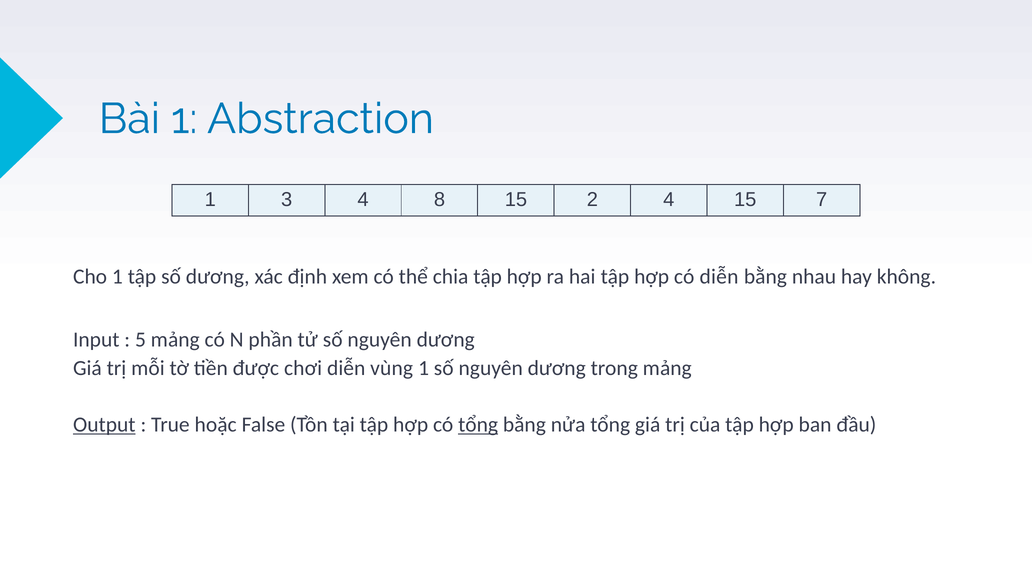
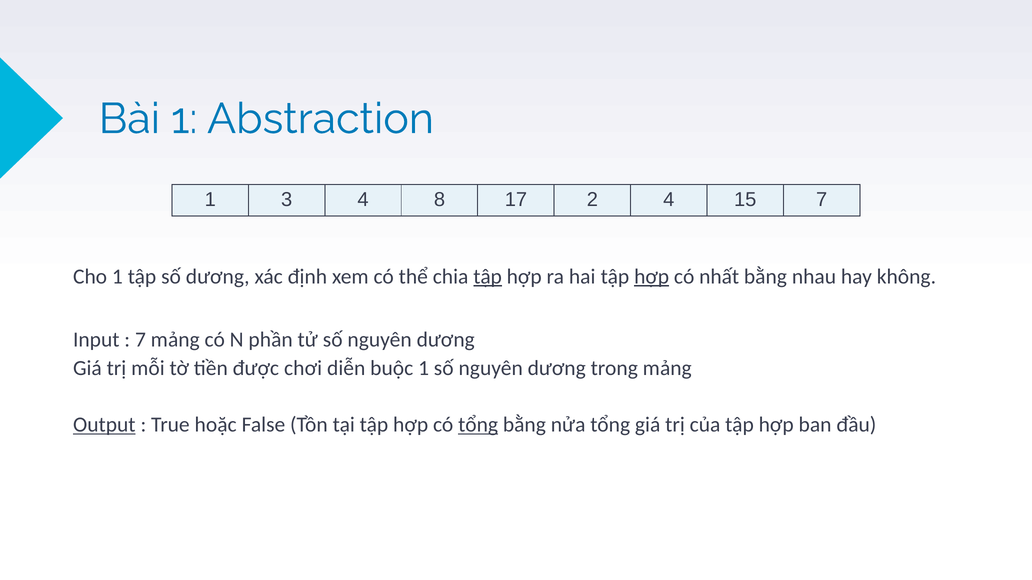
8 15: 15 -> 17 (516, 200)
tập underline: none -> present (488, 277)
hợp underline: none -> present (652, 277)
có diễn: diễn -> nhất (719, 277)
5: 5 -> 7 (140, 340)
vùng: vùng -> buộc (392, 368)
